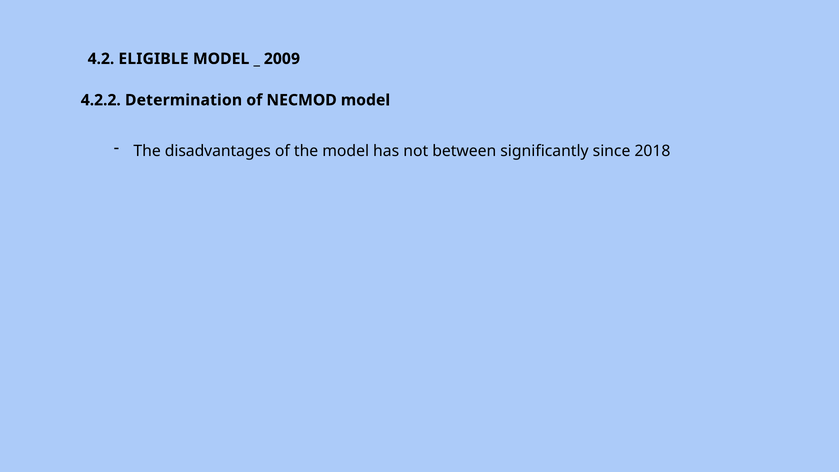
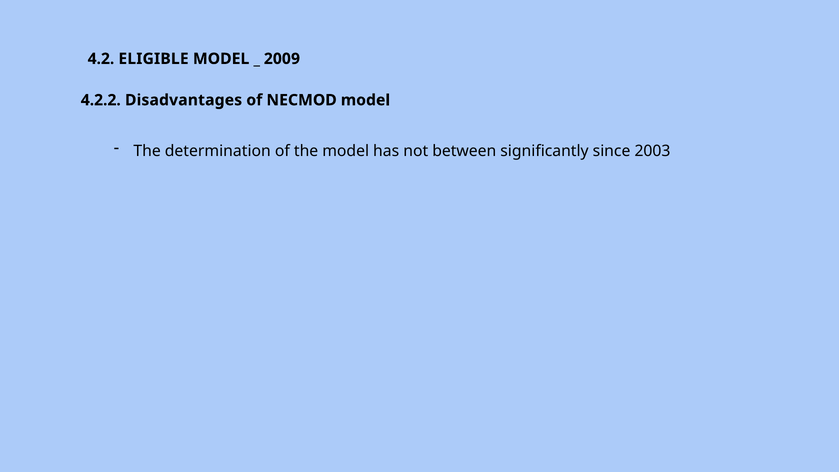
Determination: Determination -> Disadvantages (184, 100)
disadvantages: disadvantages -> determination (218, 151)
2018: 2018 -> 2003 (652, 151)
